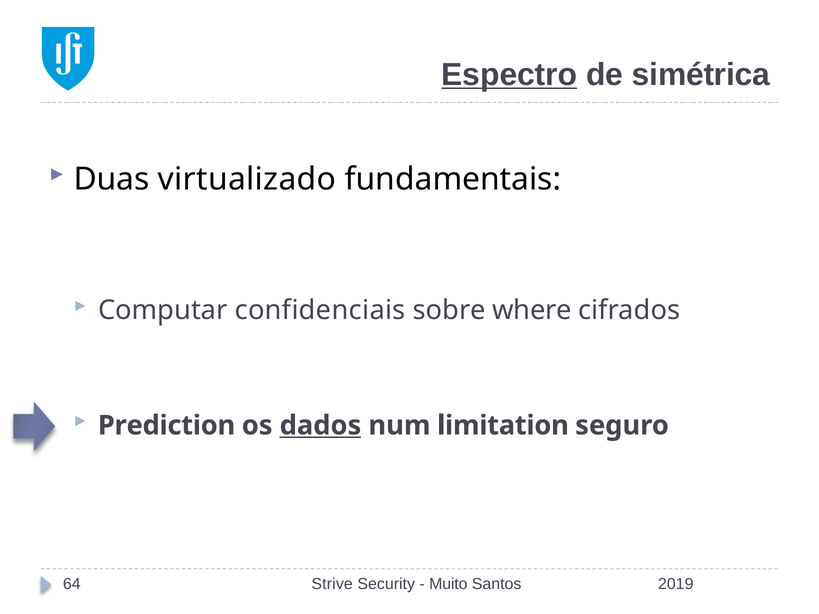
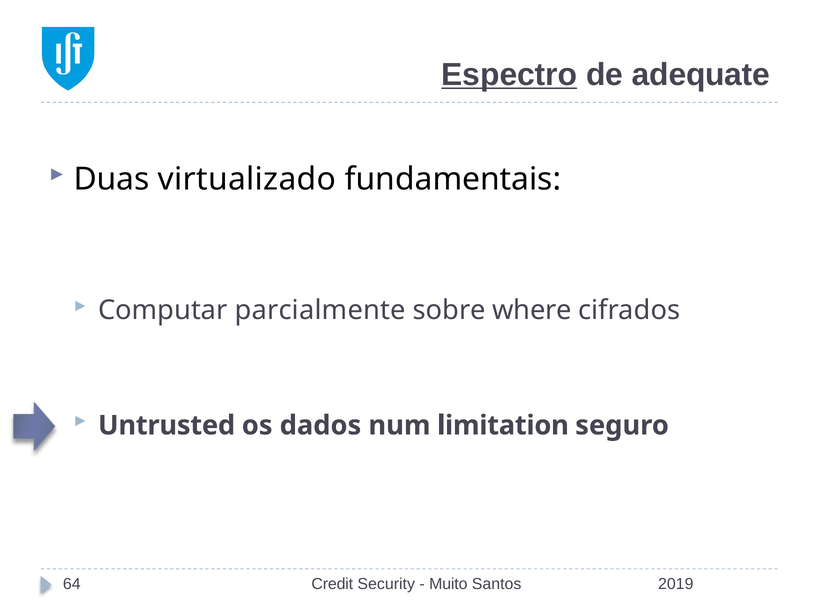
simétrica: simétrica -> adequate (701, 75)
confidenciais: confidenciais -> parcialmente (320, 310)
Prediction: Prediction -> Untrusted (167, 426)
dados underline: present -> none (320, 426)
Strive: Strive -> Credit (332, 584)
